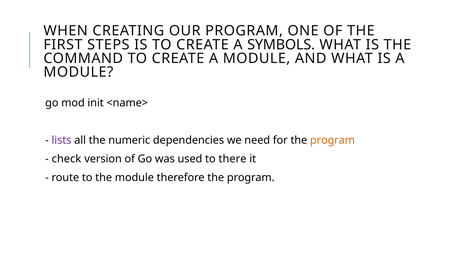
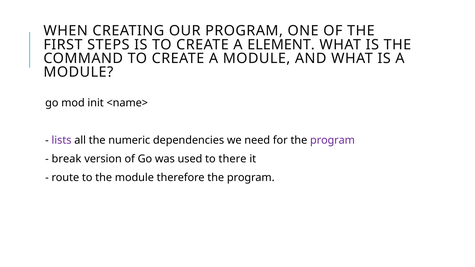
SYMBOLS: SYMBOLS -> ELEMENT (281, 45)
program colour: orange -> purple (332, 140)
check: check -> break (66, 159)
